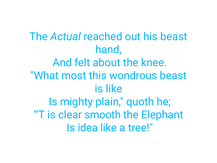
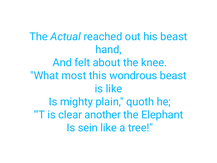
smooth: smooth -> another (103, 115)
idea: idea -> sein (88, 128)
